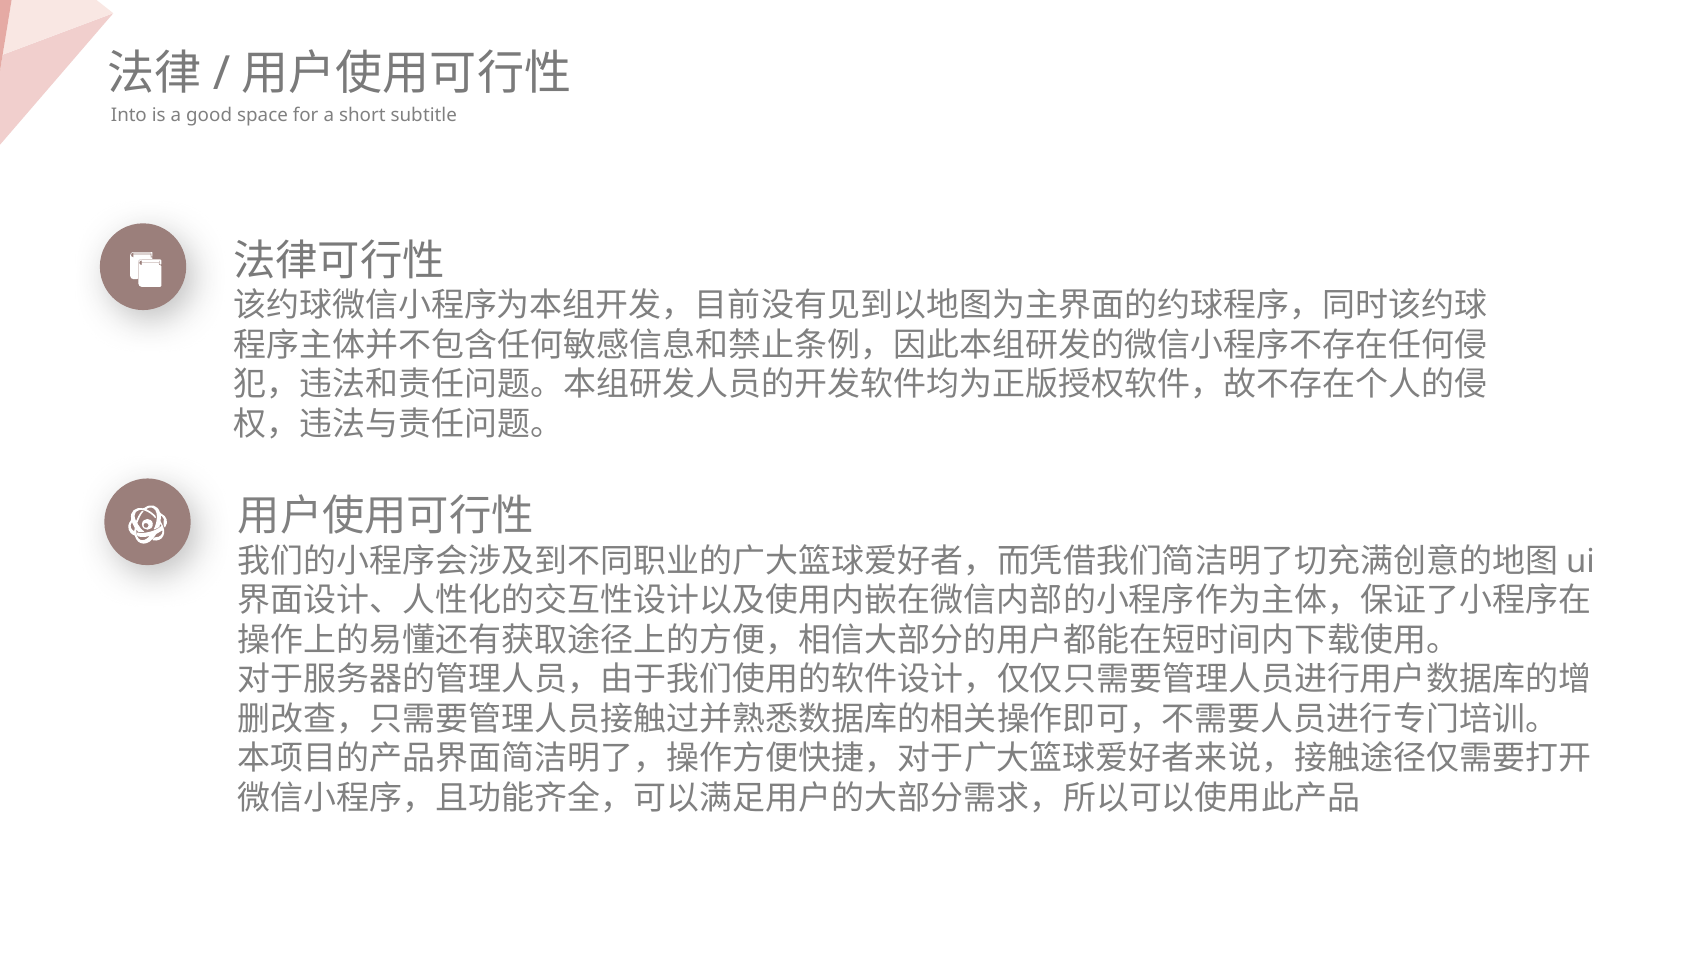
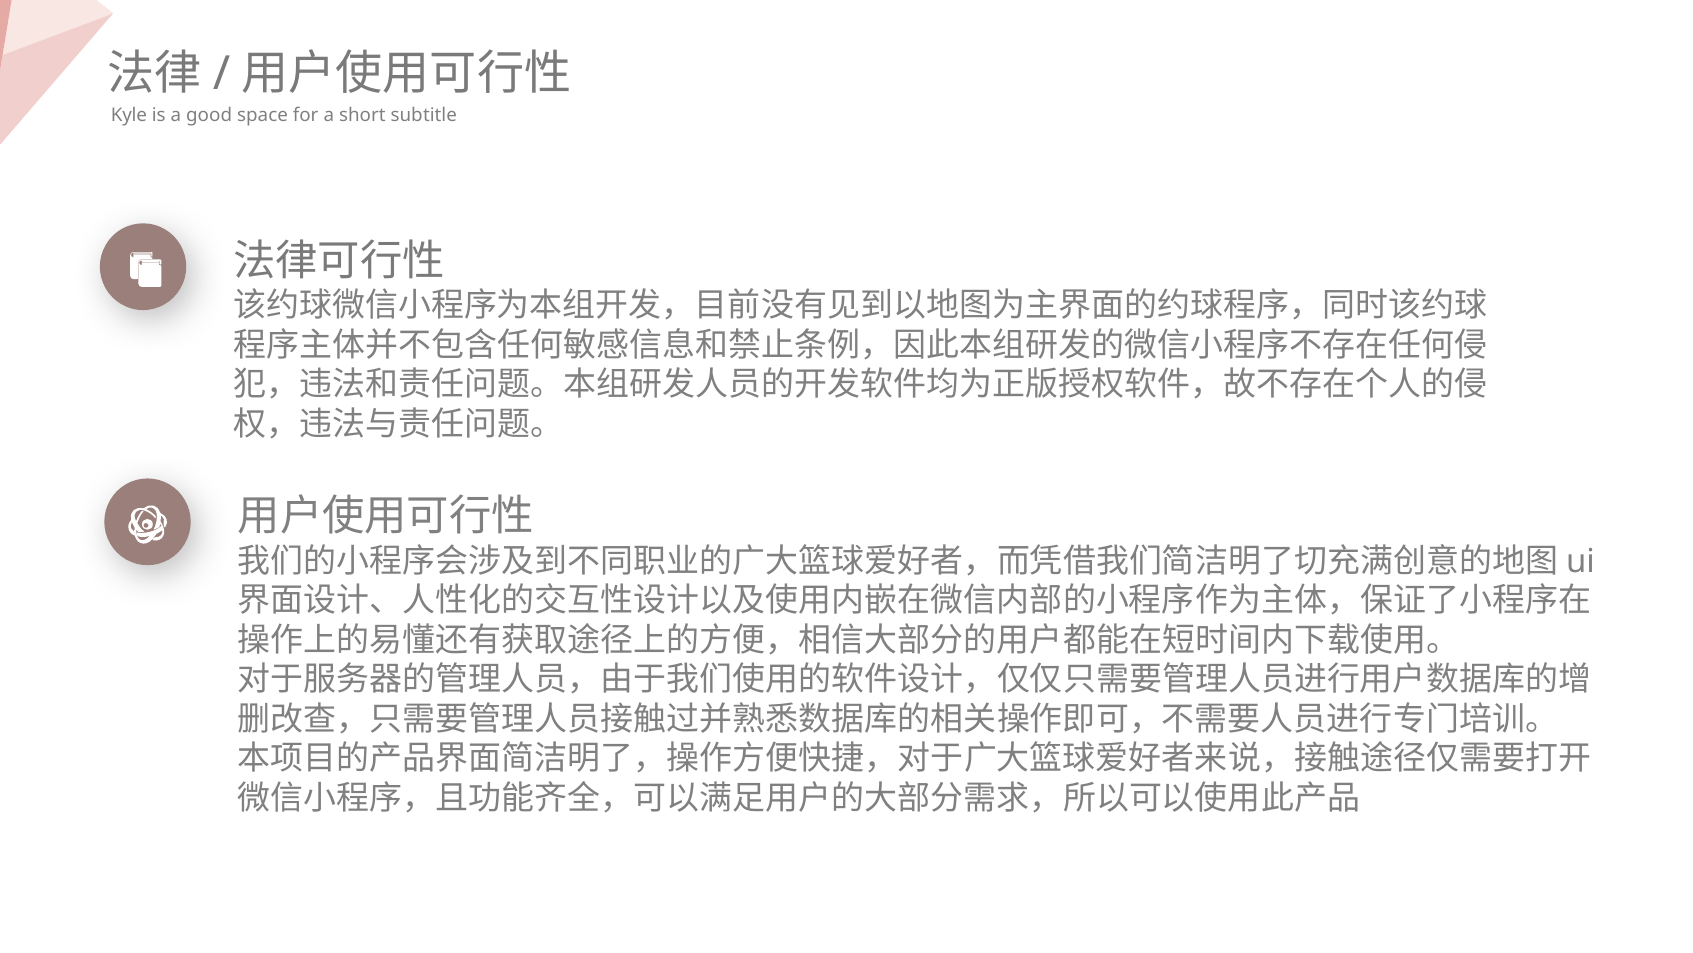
Into: Into -> Kyle (129, 115)
